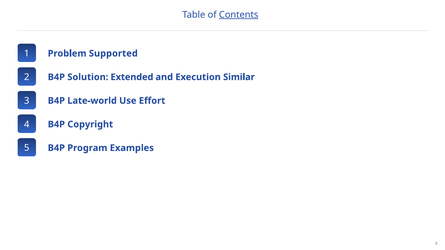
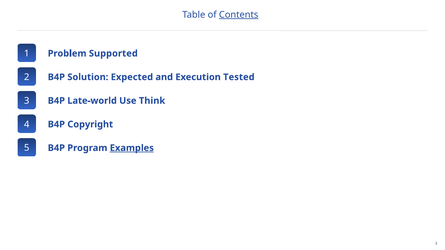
Extended: Extended -> Expected (132, 77)
Similar: Similar -> Tested (239, 77)
Effort: Effort -> Think (152, 101)
Examples underline: none -> present (132, 148)
